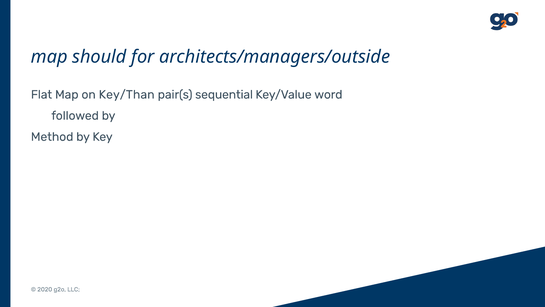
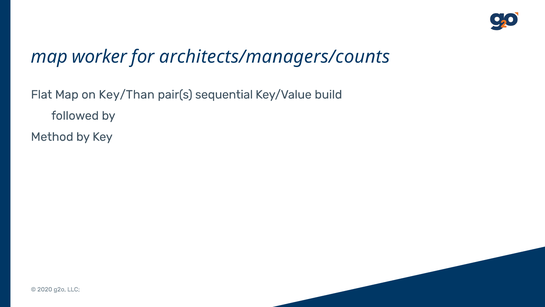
should: should -> worker (99, 57)
architects/managers/outside: architects/managers/outside -> architects/managers/counts (275, 57)
word: word -> build (328, 94)
